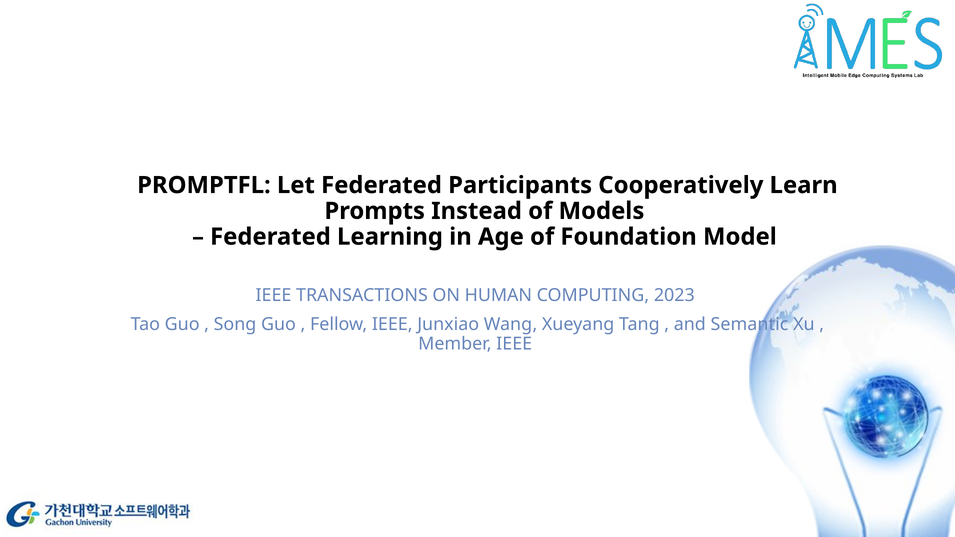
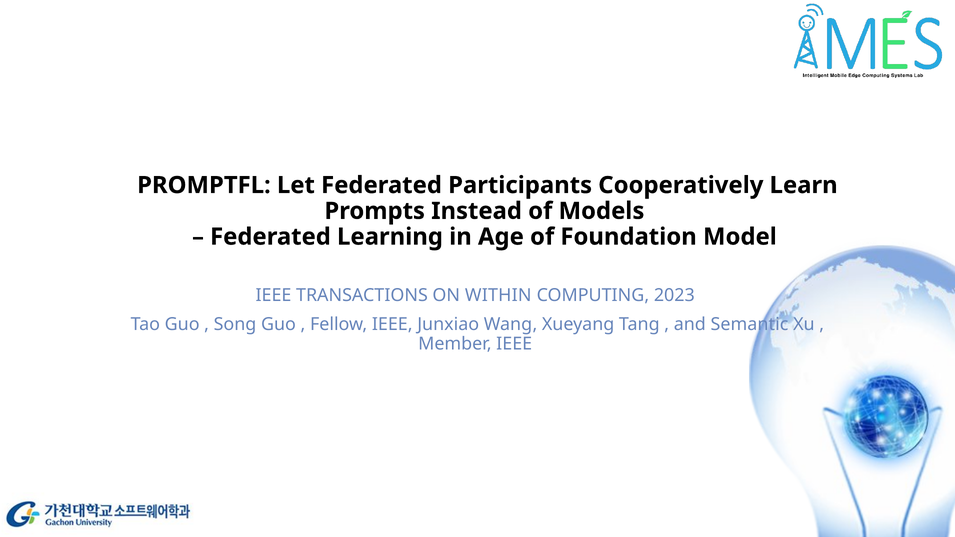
HUMAN: HUMAN -> WITHIN (498, 295)
